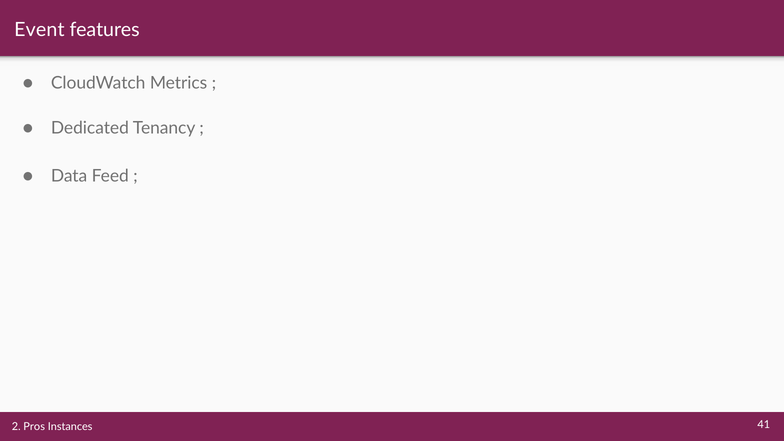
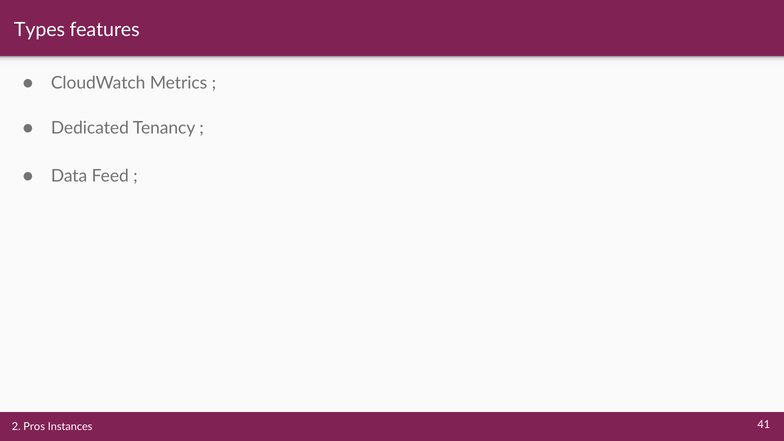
Event: Event -> Types (40, 30)
